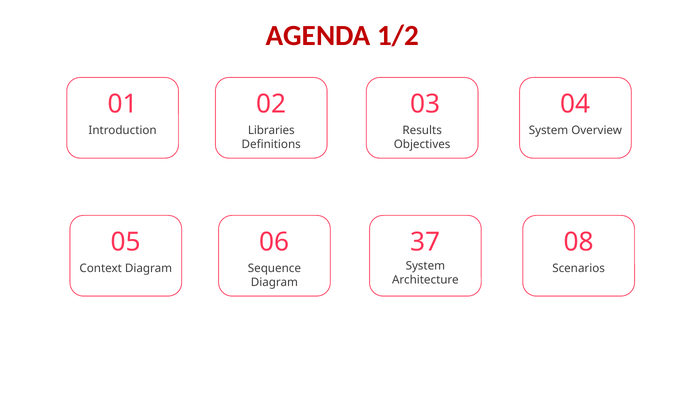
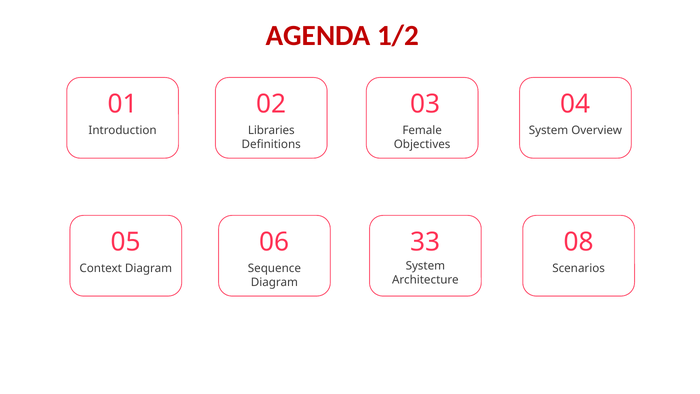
Results: Results -> Female (422, 130)
37: 37 -> 33 (425, 242)
